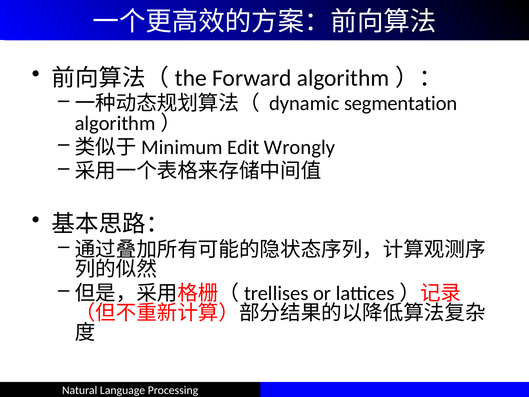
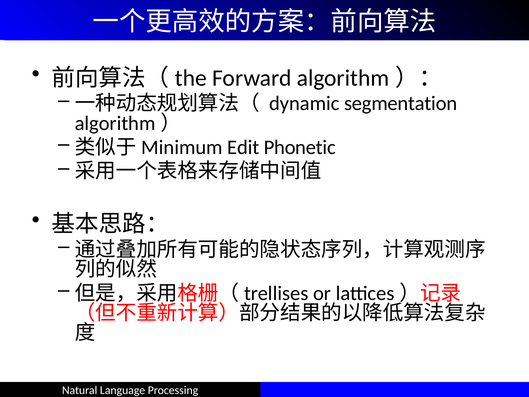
Wrongly: Wrongly -> Phonetic (300, 147)
